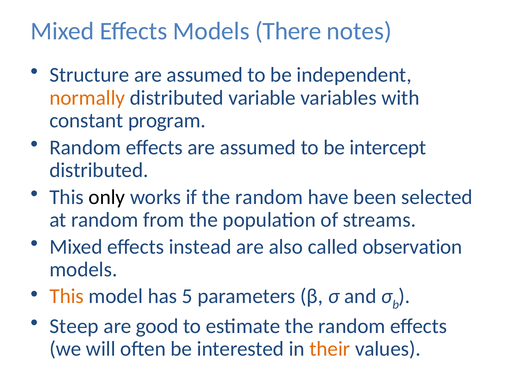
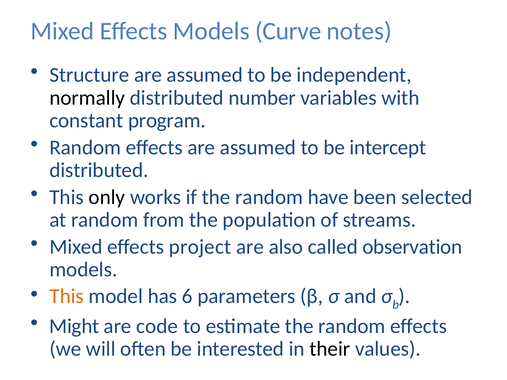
There: There -> Curve (288, 31)
normally colour: orange -> black (87, 98)
variable: variable -> number (262, 98)
instead: instead -> project (200, 247)
5: 5 -> 6 (187, 297)
Steep: Steep -> Might (74, 326)
good: good -> code (157, 326)
their colour: orange -> black (330, 349)
